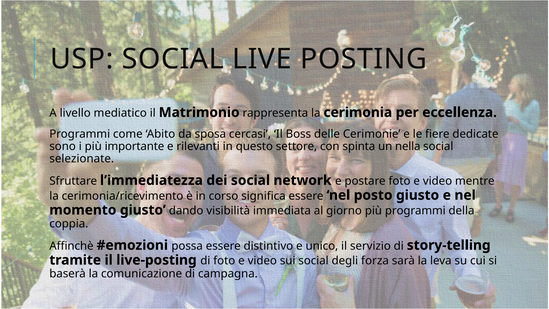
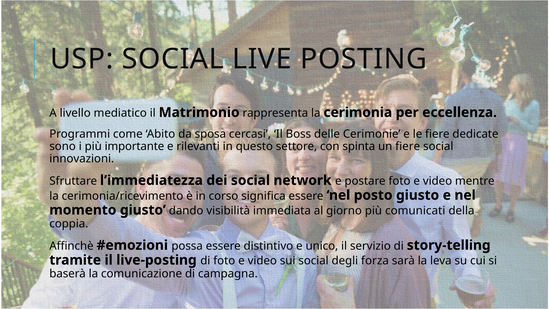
un nella: nella -> fiere (408, 146)
selezionate: selezionate -> innovazioni (82, 159)
più programmi: programmi -> comunicati (415, 211)
